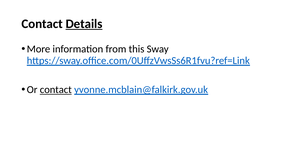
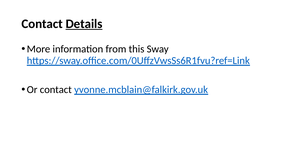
contact underline: present -> none (56, 89)
